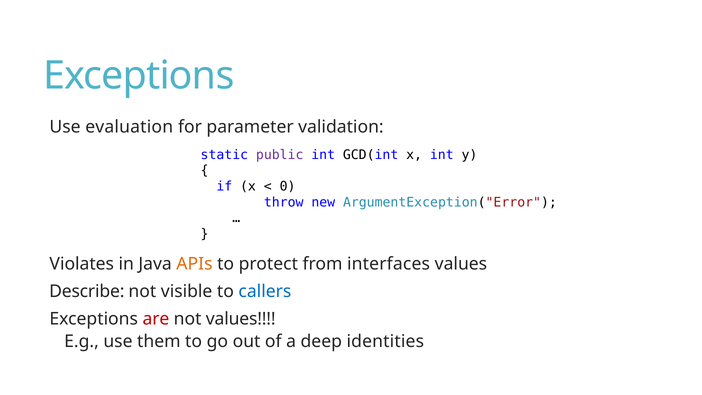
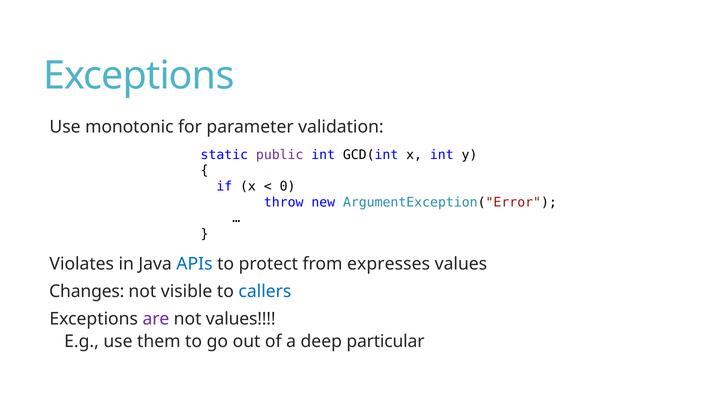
evaluation: evaluation -> monotonic (129, 127)
APIs colour: orange -> blue (194, 264)
interfaces: interfaces -> expresses (389, 264)
Describe: Describe -> Changes (87, 291)
are colour: red -> purple (156, 319)
identities: identities -> particular (385, 341)
